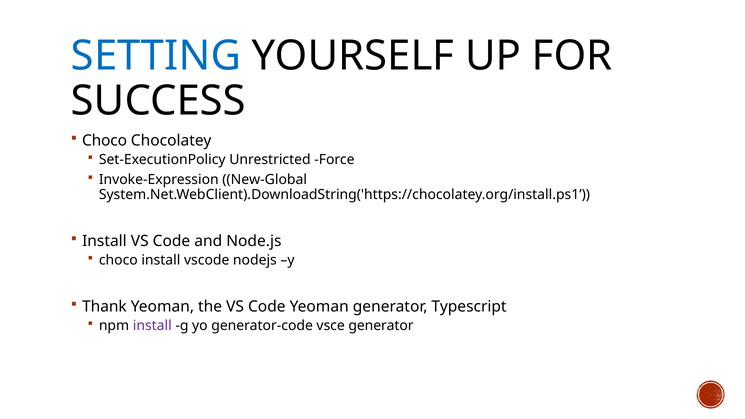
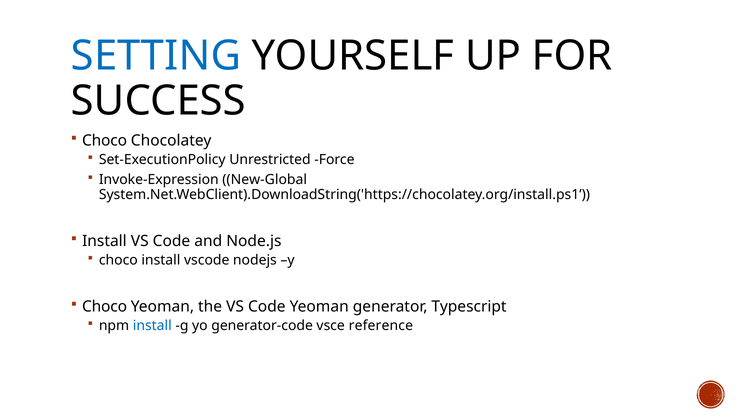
Thank: Thank -> Choco (105, 307)
install colour: purple -> blue (152, 326)
vsce generator: generator -> reference (381, 326)
